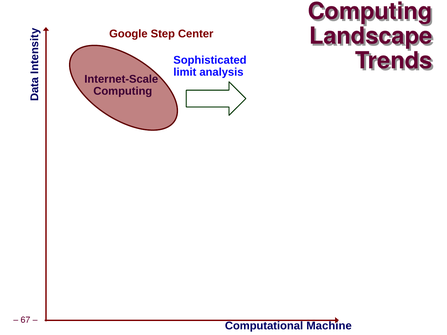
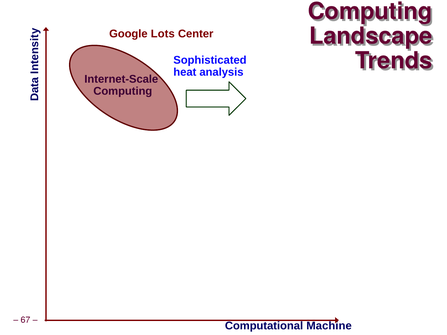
Step: Step -> Lots (163, 34)
limit: limit -> heat (185, 72)
